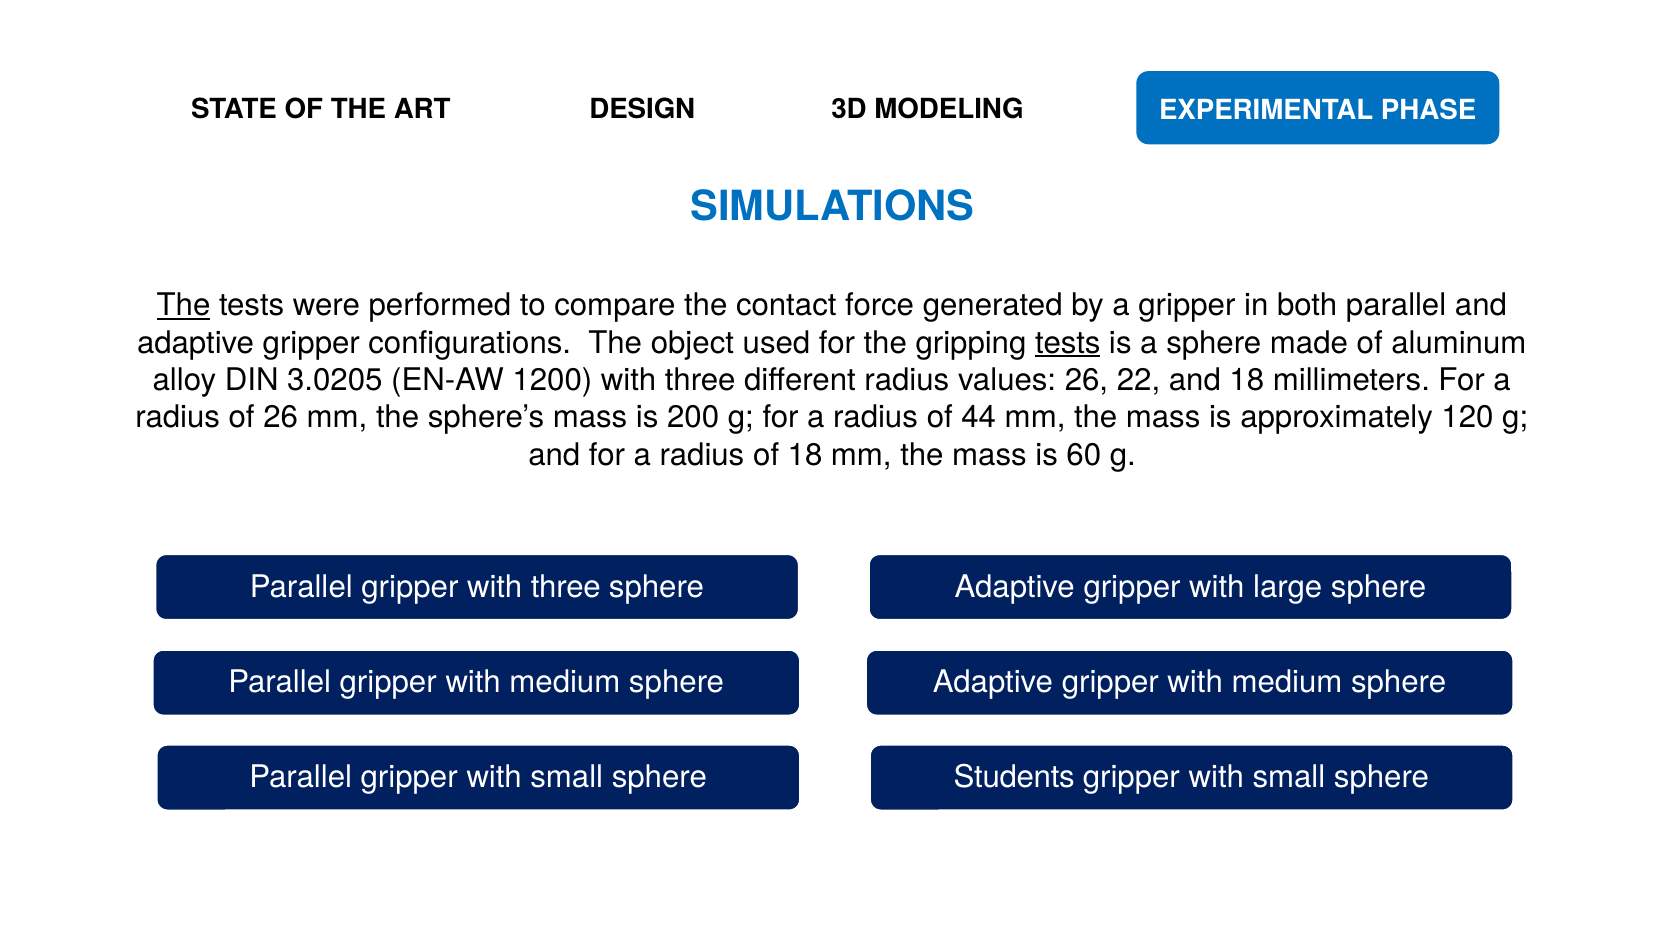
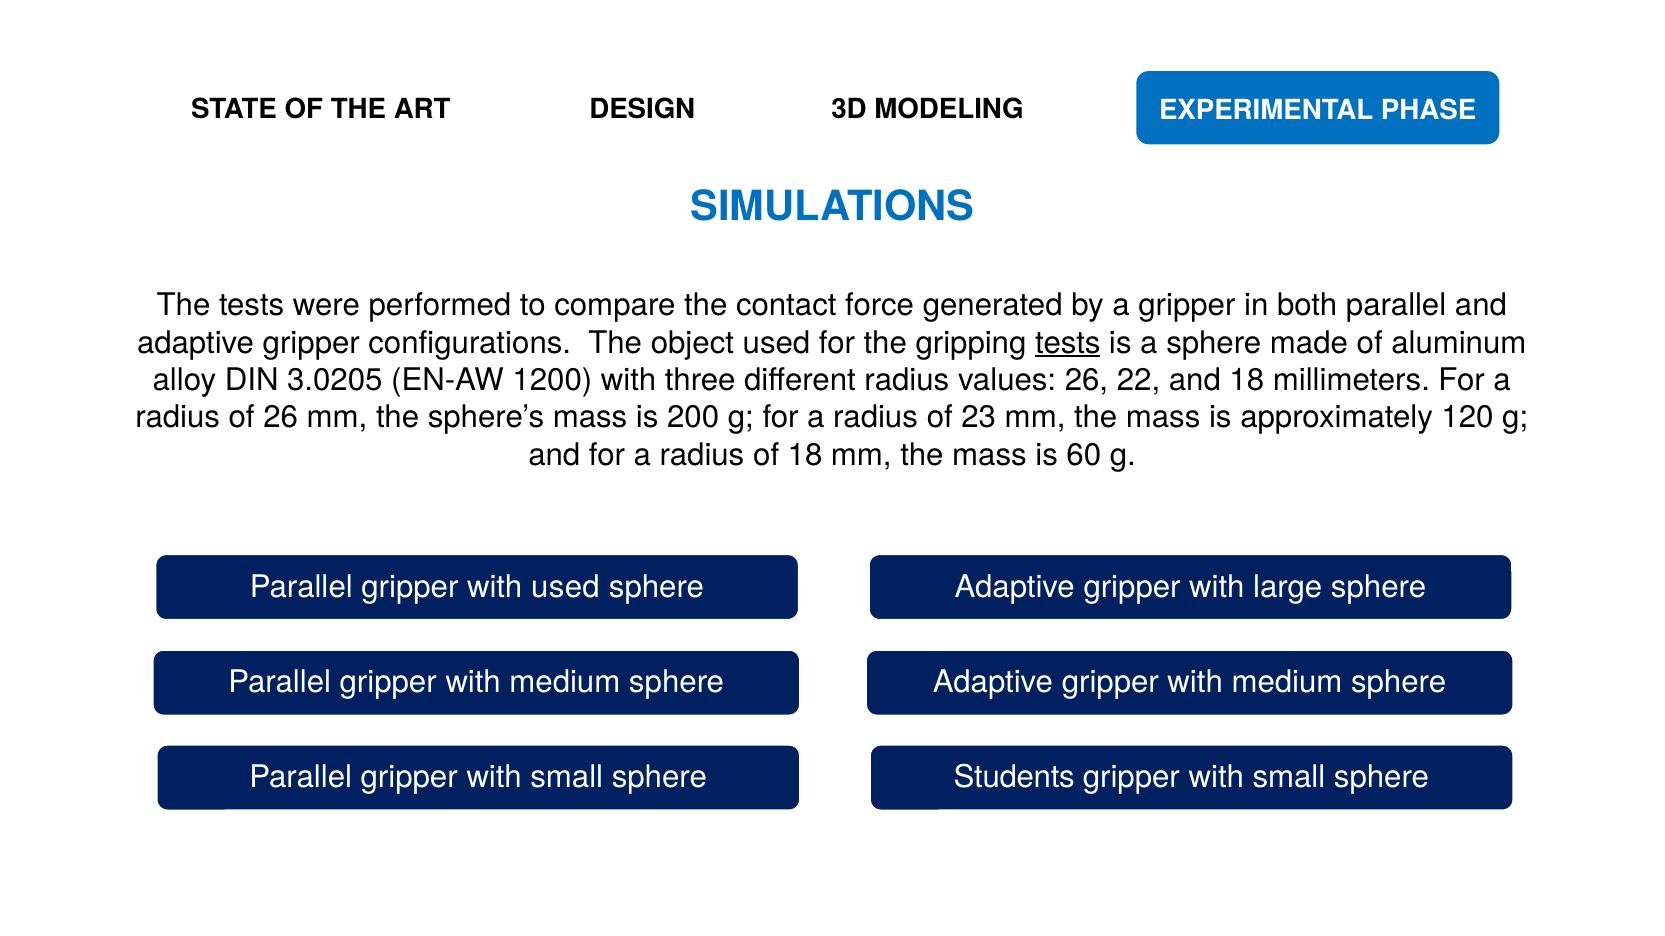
The underline: present -> none (184, 305)
44: 44 -> 23 (979, 418)
gripper with three: three -> used (565, 587)
